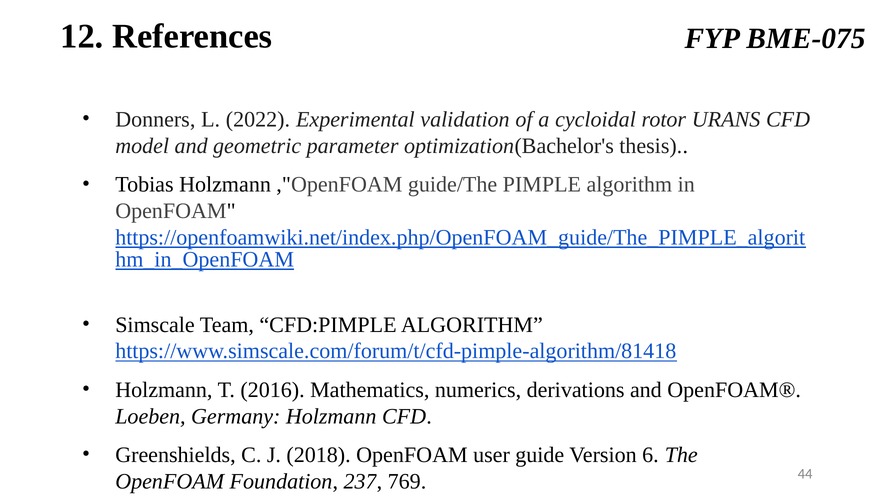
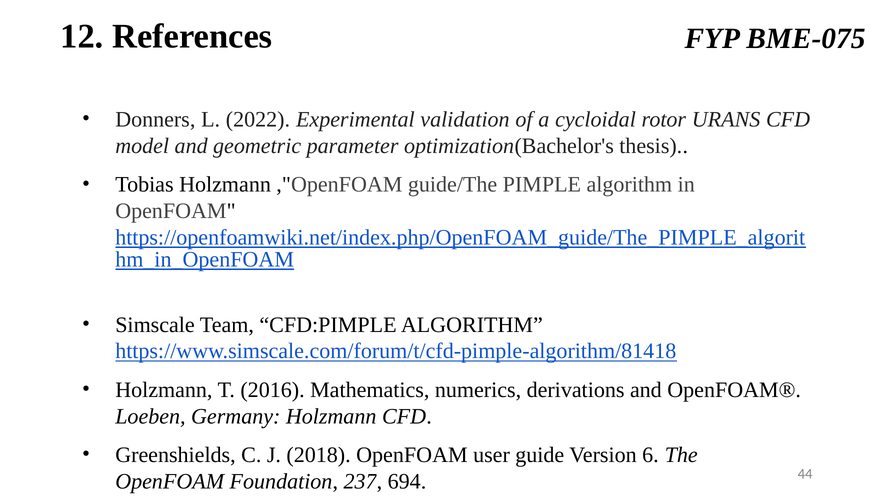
769: 769 -> 694 (407, 482)
